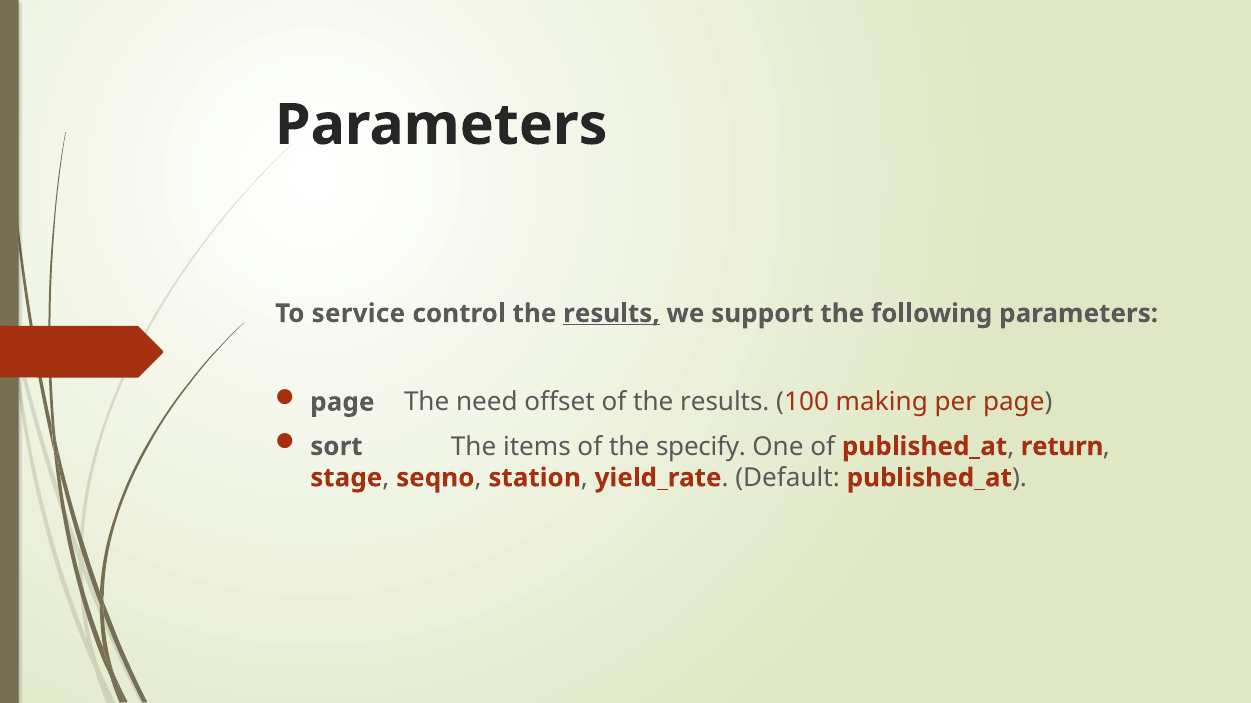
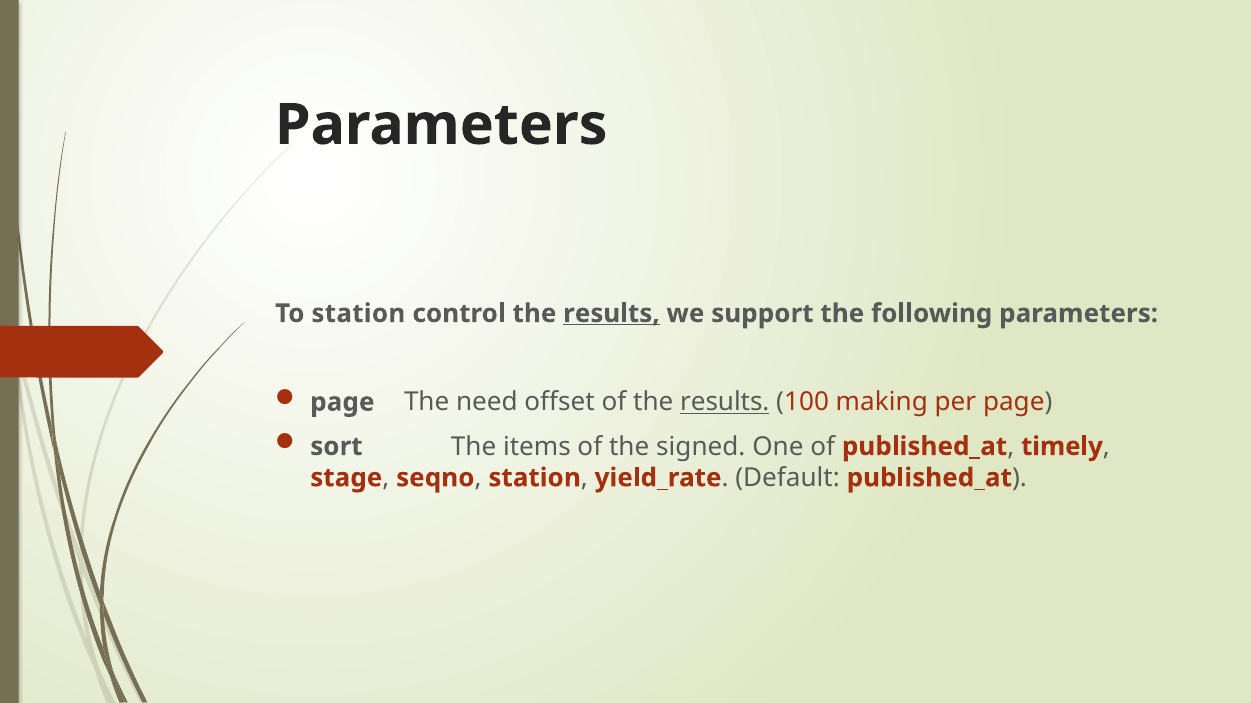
To service: service -> station (358, 314)
results underline: none -> present (725, 402)
specify: specify -> signed (701, 447)
return: return -> timely (1062, 447)
